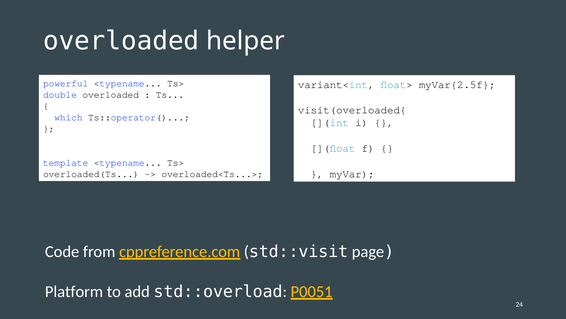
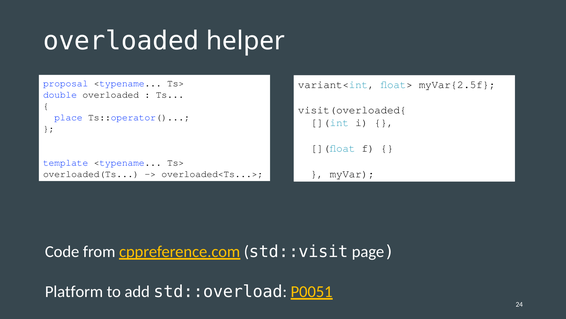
powerful: powerful -> proposal (66, 83)
which: which -> place (68, 117)
